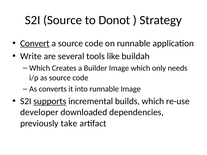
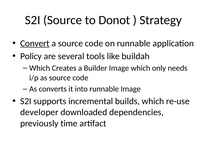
Write: Write -> Policy (31, 56)
supports underline: present -> none (50, 101)
take: take -> time (69, 124)
